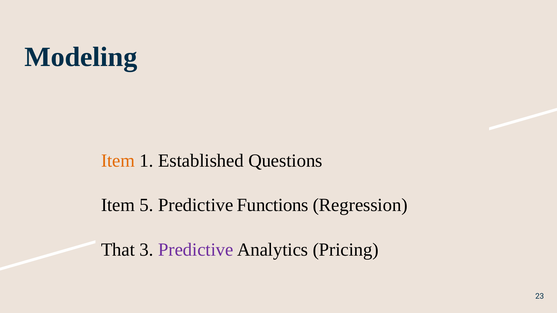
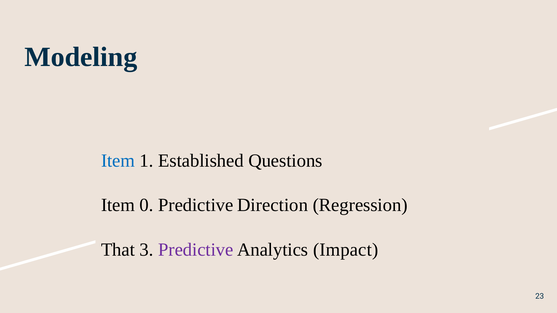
Item colour: orange -> blue (118, 161)
5: 5 -> 0 (147, 205)
Functions: Functions -> Direction (273, 205)
Pricing: Pricing -> Impact (346, 250)
